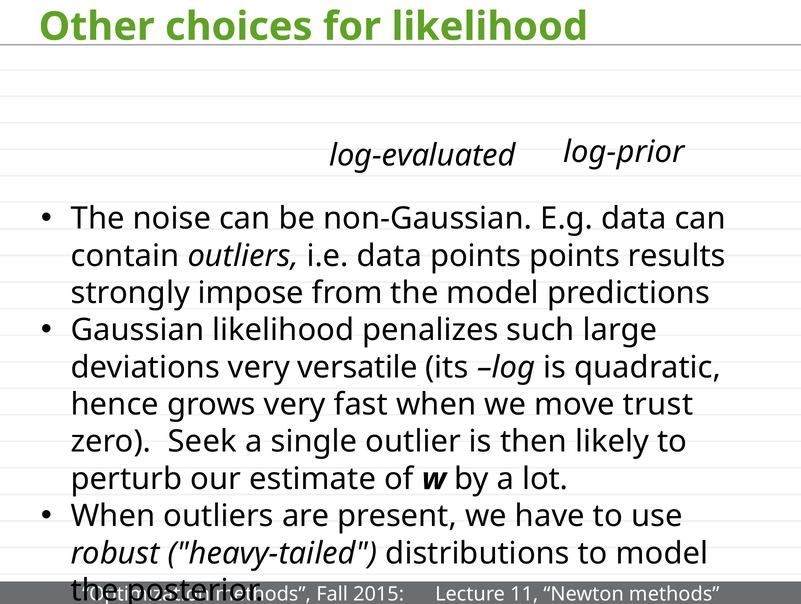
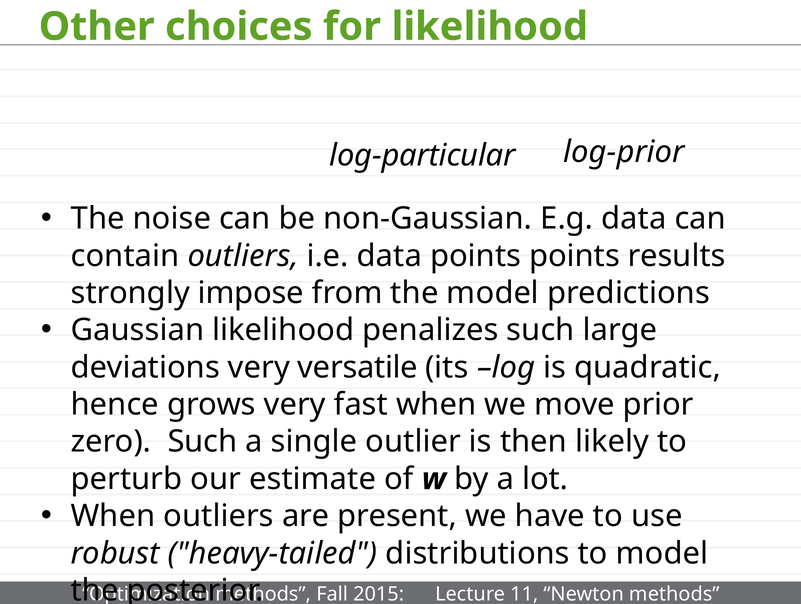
log-evaluated: log-evaluated -> log-particular (422, 155)
trust: trust -> prior (658, 405)
zero Seek: Seek -> Such (202, 442)
